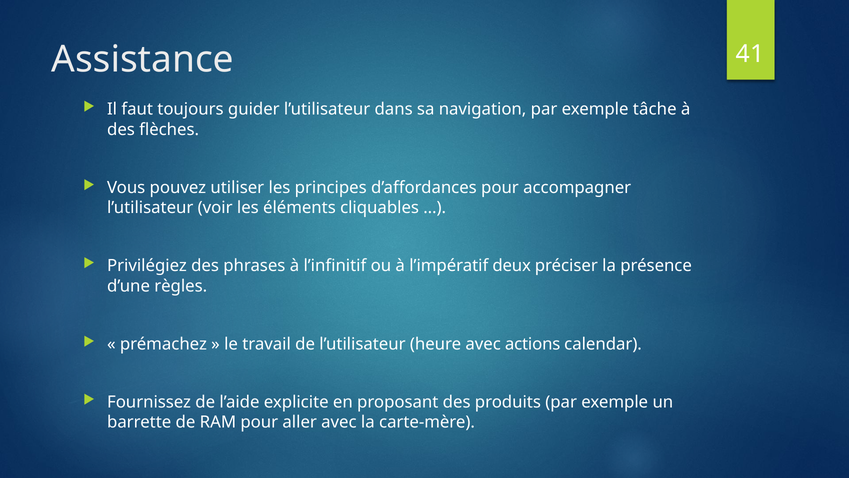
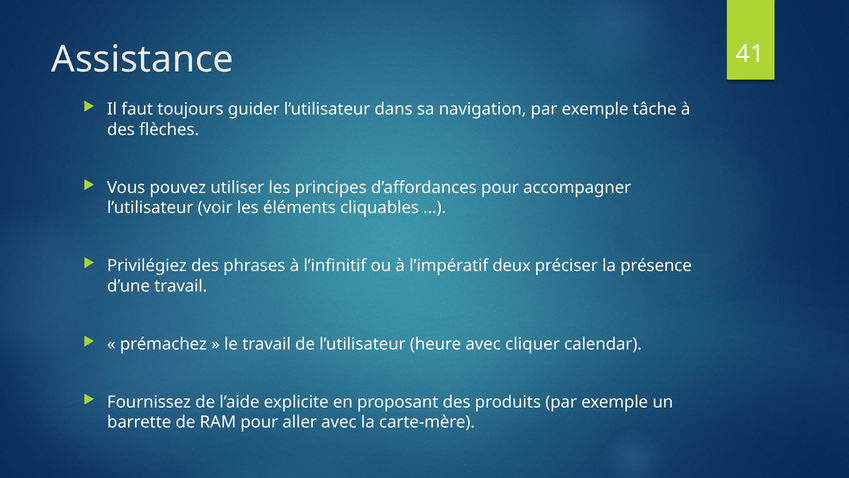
d’une règles: règles -> travail (181, 286)
actions: actions -> cliquer (533, 344)
